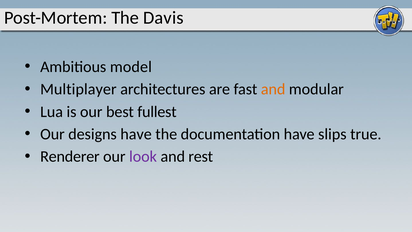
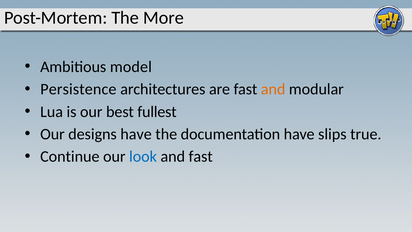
Davis: Davis -> More (164, 18)
Multiplayer: Multiplayer -> Persistence (78, 89)
Renderer: Renderer -> Continue (70, 156)
look colour: purple -> blue (143, 156)
and rest: rest -> fast (201, 156)
